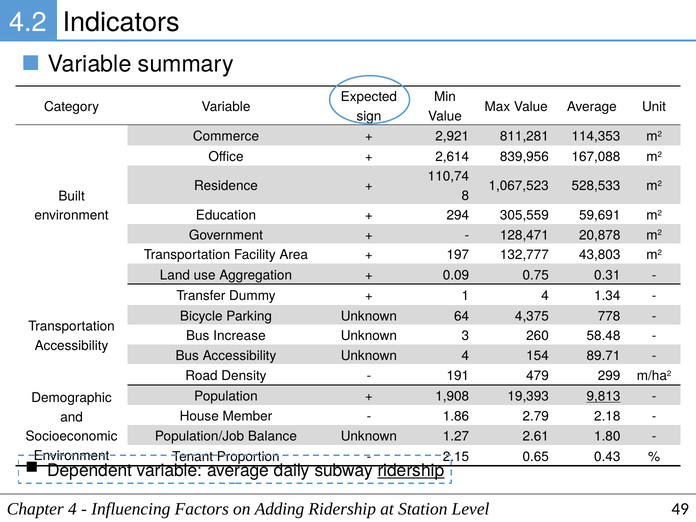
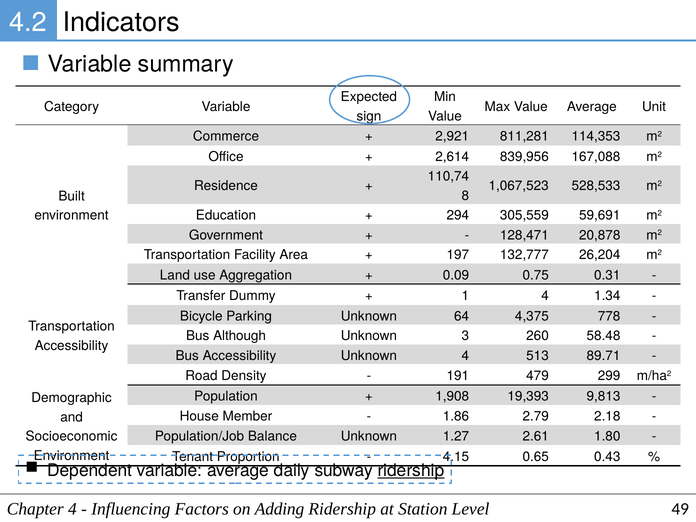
43,803: 43,803 -> 26,204 (600, 255)
Increase: Increase -> Although (240, 336)
154: 154 -> 513 (538, 356)
9,813 underline: present -> none (604, 396)
2.15: 2.15 -> 4.15 (456, 457)
